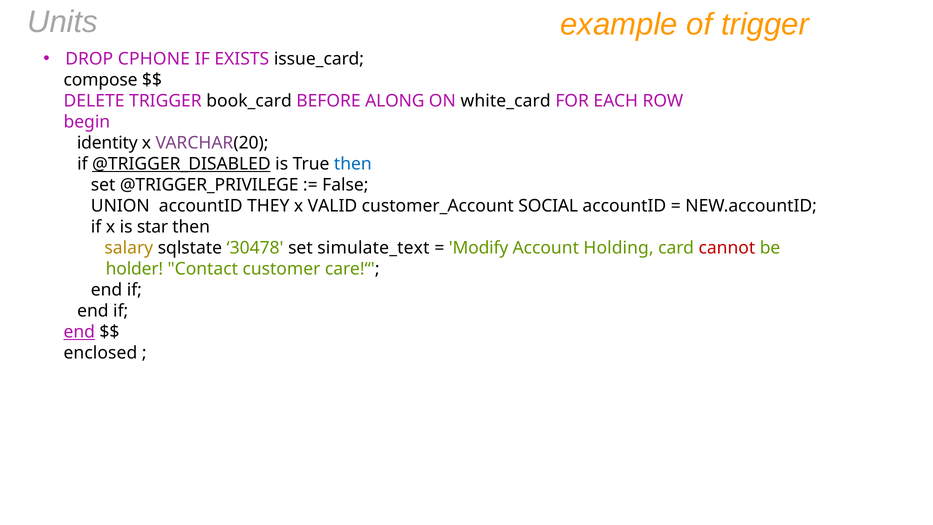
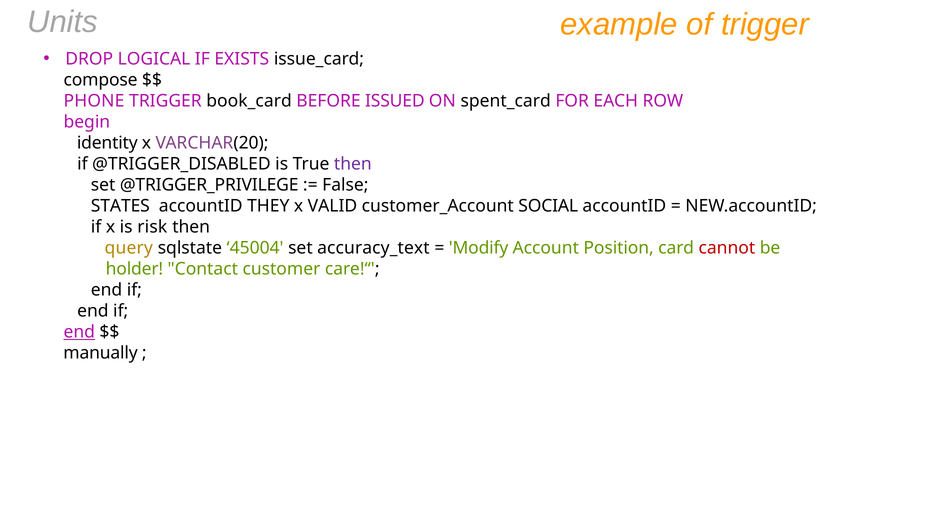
CPHONE: CPHONE -> LOGICAL (154, 59)
DELETE: DELETE -> PHONE (94, 101)
ALONG: ALONG -> ISSUED (395, 101)
white_card: white_card -> spent_card (506, 101)
@TRIGGER_DISABLED underline: present -> none (181, 164)
then colour: blue -> purple (353, 164)
UNION: UNION -> STATES (120, 206)
star: star -> risk (152, 227)
salary: salary -> query (129, 248)
30478: 30478 -> 45004 (255, 248)
simulate_text: simulate_text -> accuracy_text (373, 248)
Holding: Holding -> Position (619, 248)
enclosed: enclosed -> manually (101, 353)
